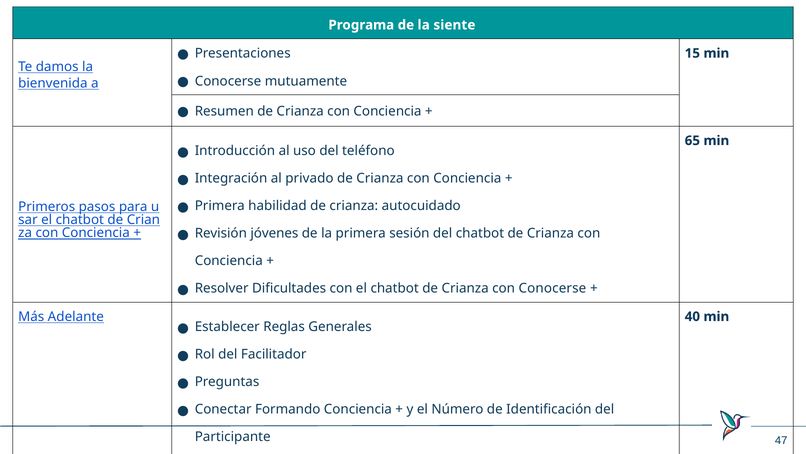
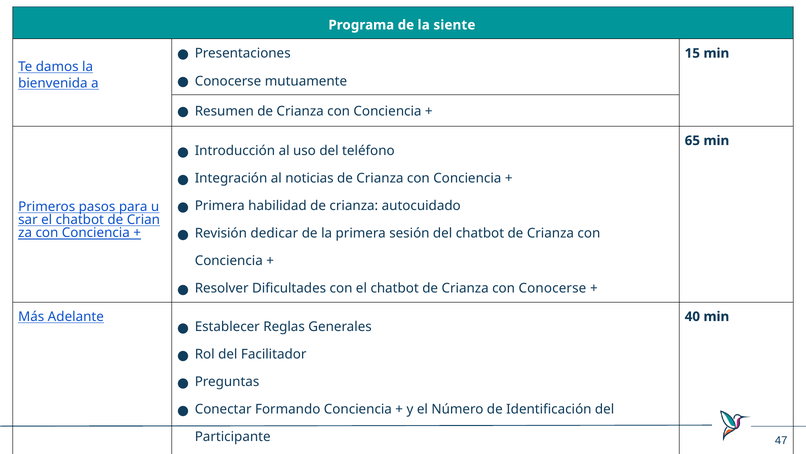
privado: privado -> noticias (309, 178)
jóvenes: jóvenes -> dedicar (274, 233)
